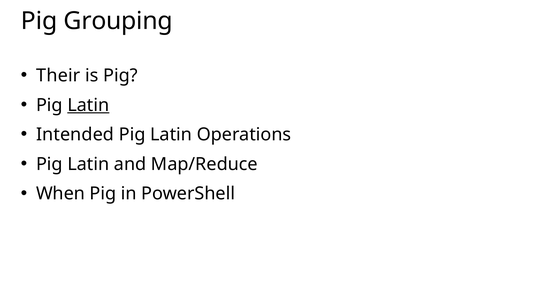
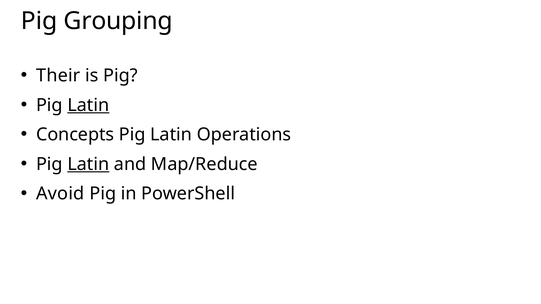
Intended: Intended -> Concepts (75, 135)
Latin underline: none -> present (88, 164)
When: When -> Avoid (60, 194)
